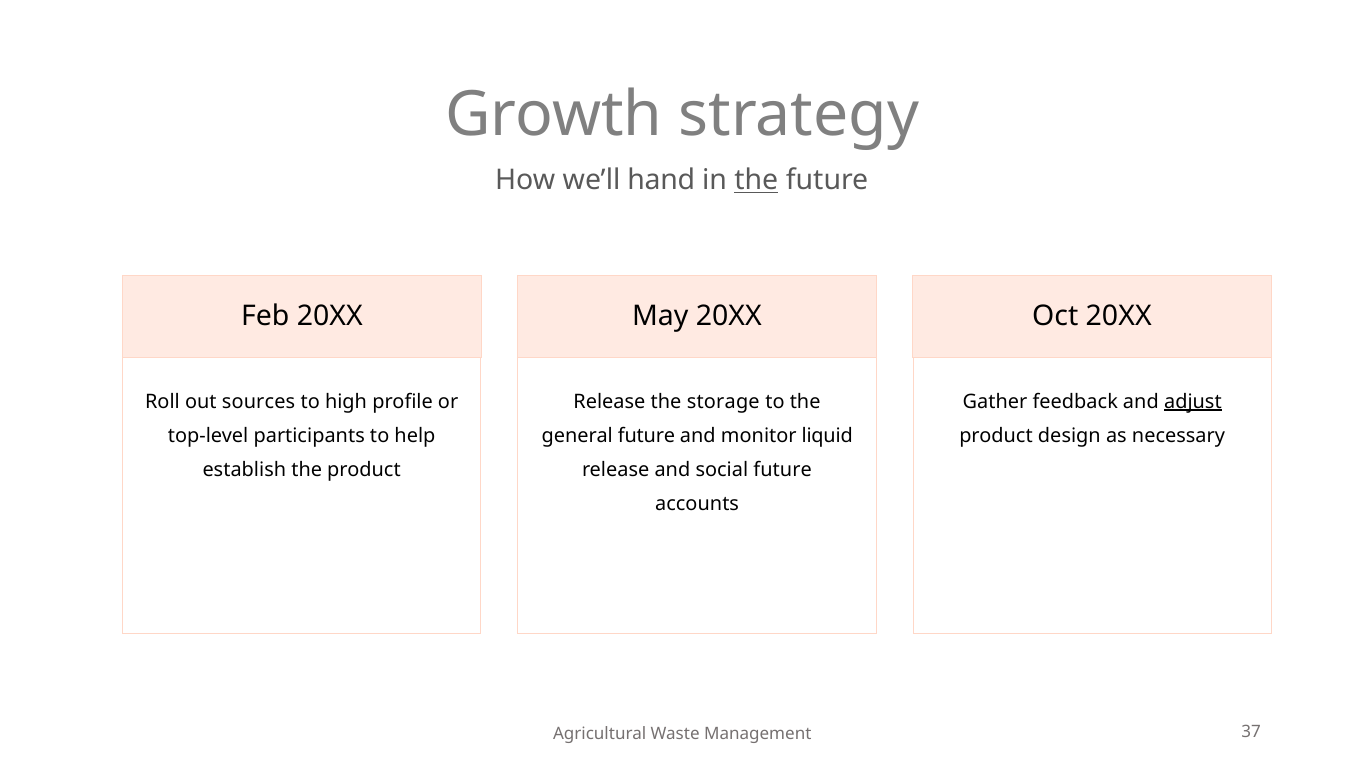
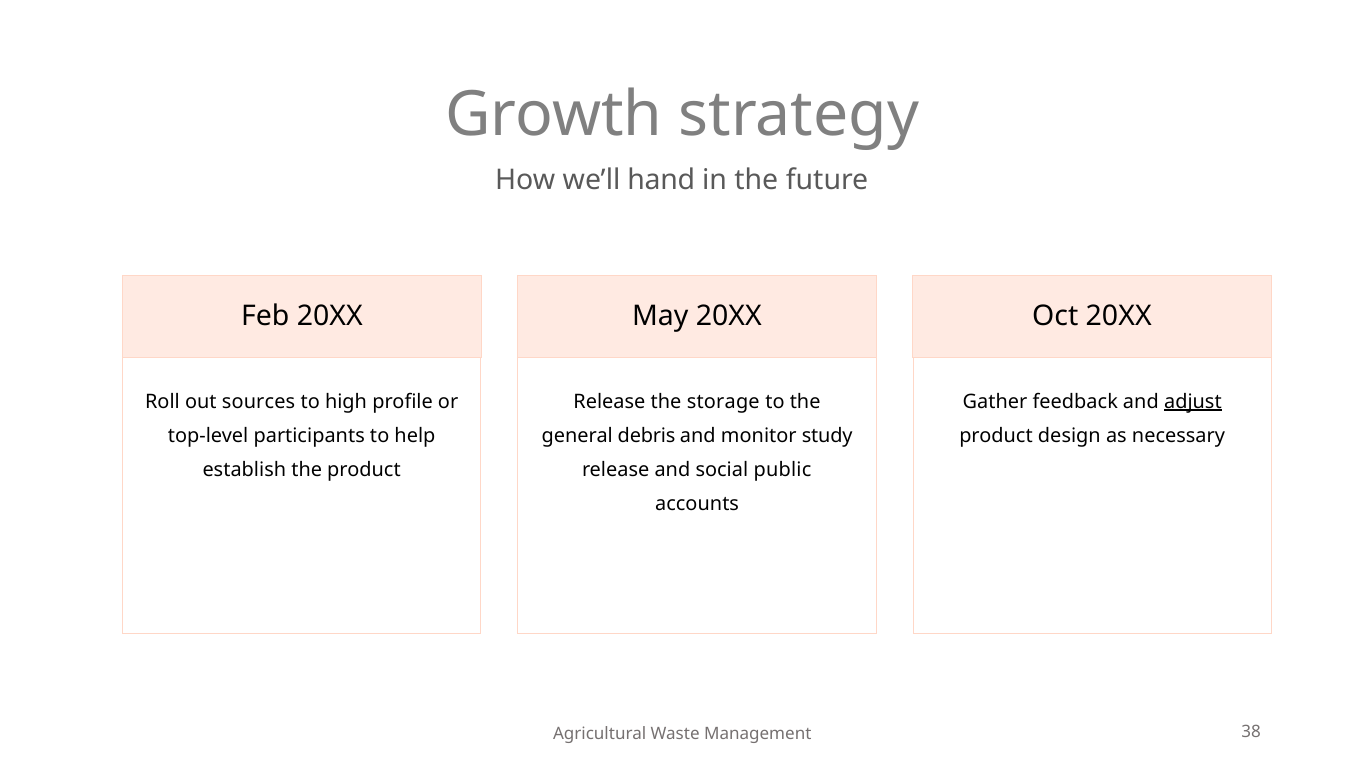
the underline: present -> none (756, 180)
general future: future -> debris (647, 435)
liquid: liquid -> study (827, 435)
social future: future -> public (782, 470)
37: 37 -> 38 (1251, 732)
